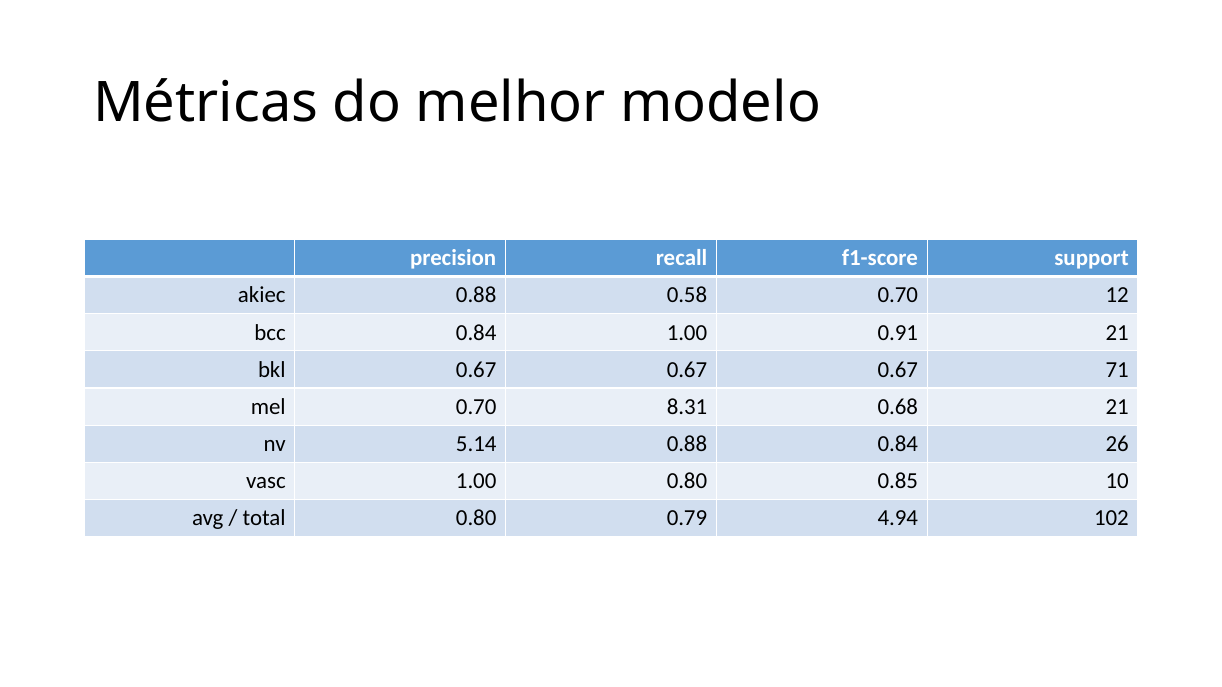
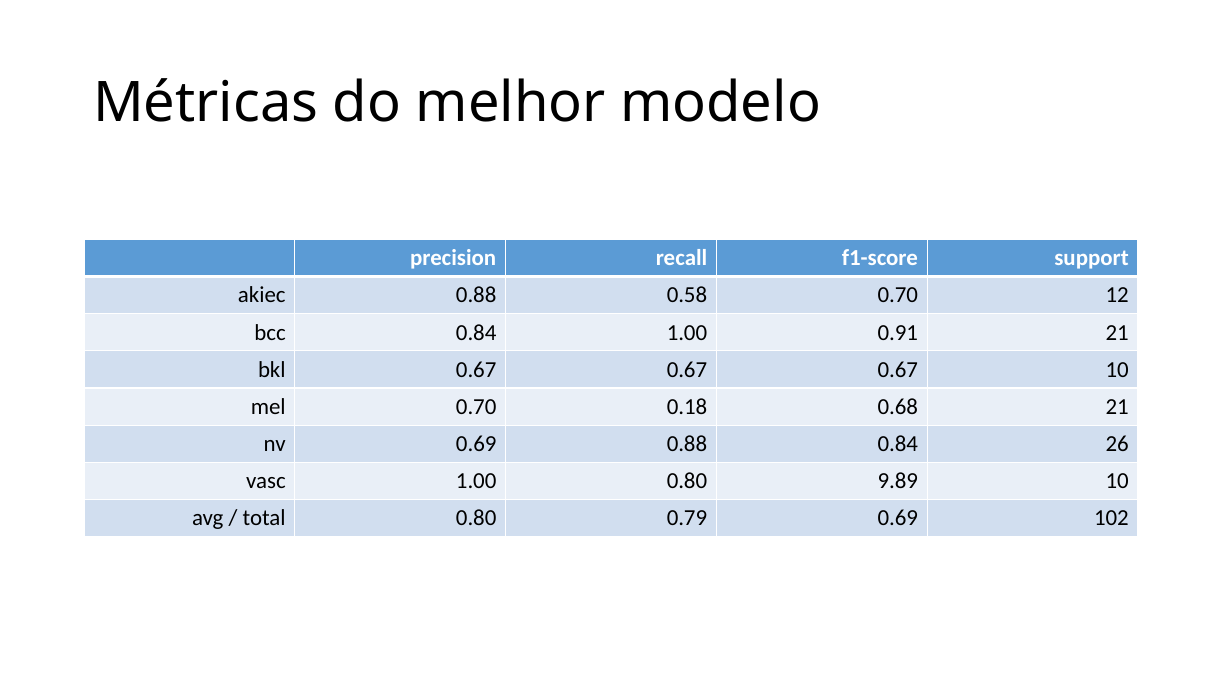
0.67 71: 71 -> 10 (1117, 370)
8.31: 8.31 -> 0.18 (687, 407)
nv 5.14: 5.14 -> 0.69 (476, 444)
0.85: 0.85 -> 9.89 (898, 481)
0.79 4.94: 4.94 -> 0.69 (898, 519)
